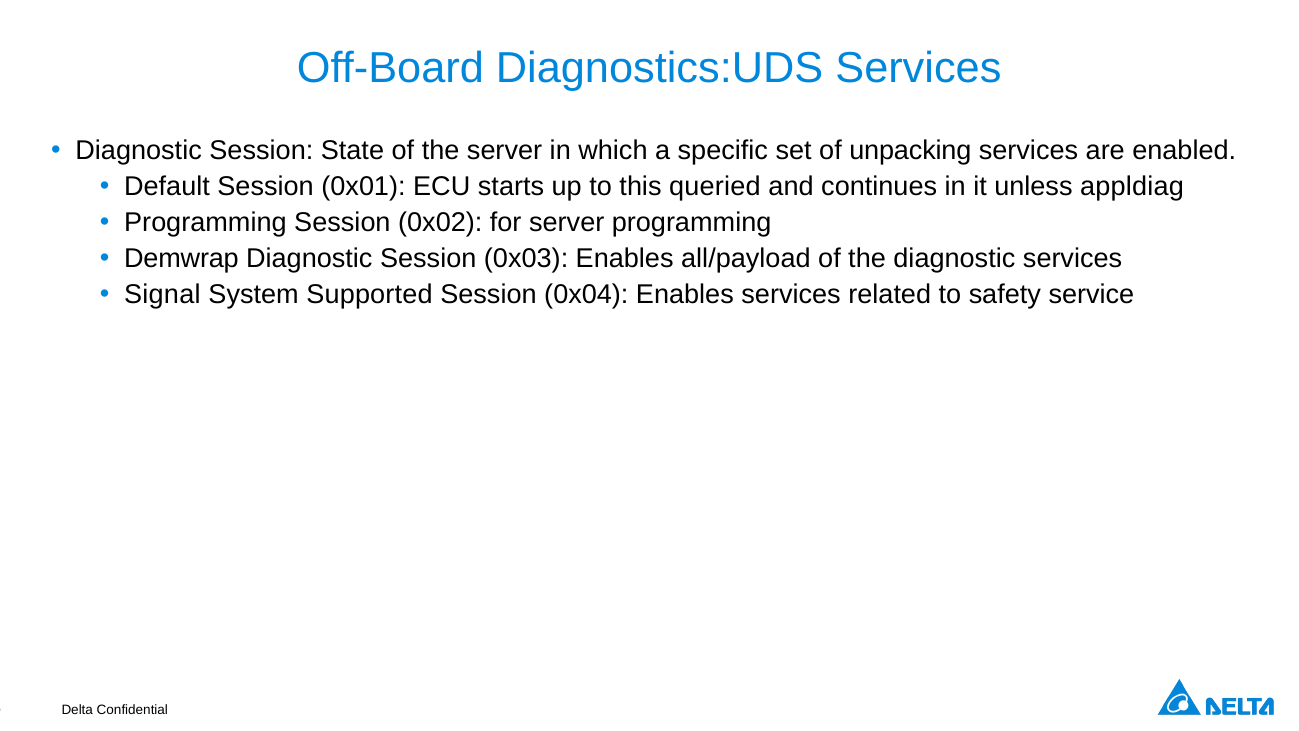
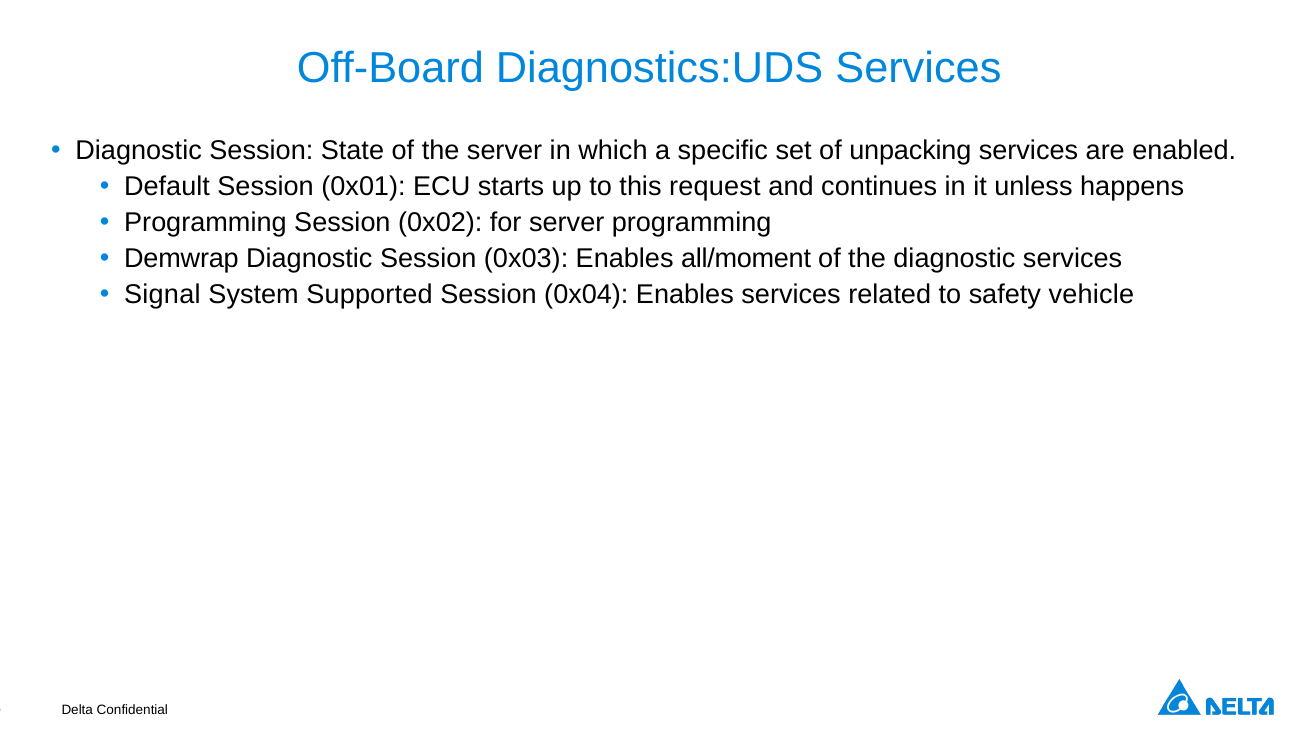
queried: queried -> request (715, 186)
appldiag: appldiag -> happens (1132, 186)
all/payload: all/payload -> all/moment (746, 258)
service: service -> vehicle (1091, 294)
